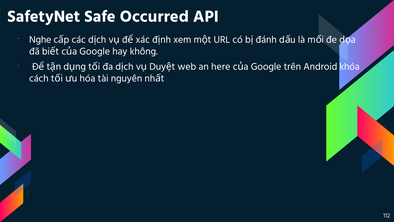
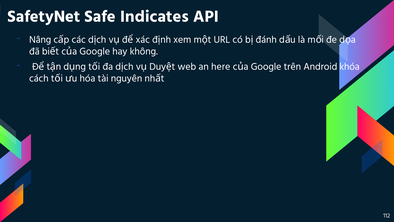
Occurred: Occurred -> Indicates (154, 16)
Nghe: Nghe -> Nâng (40, 40)
